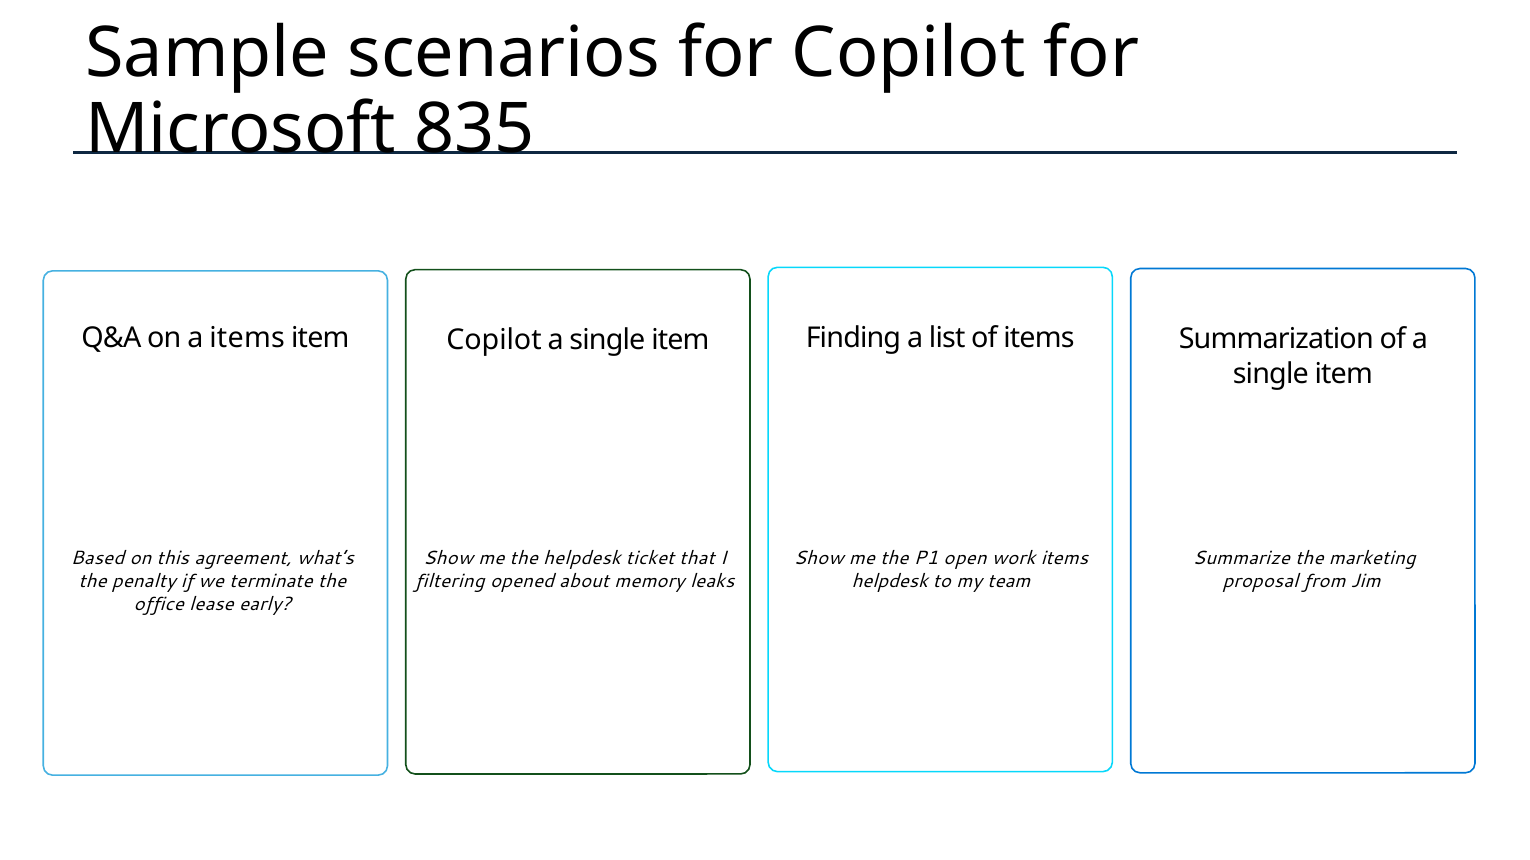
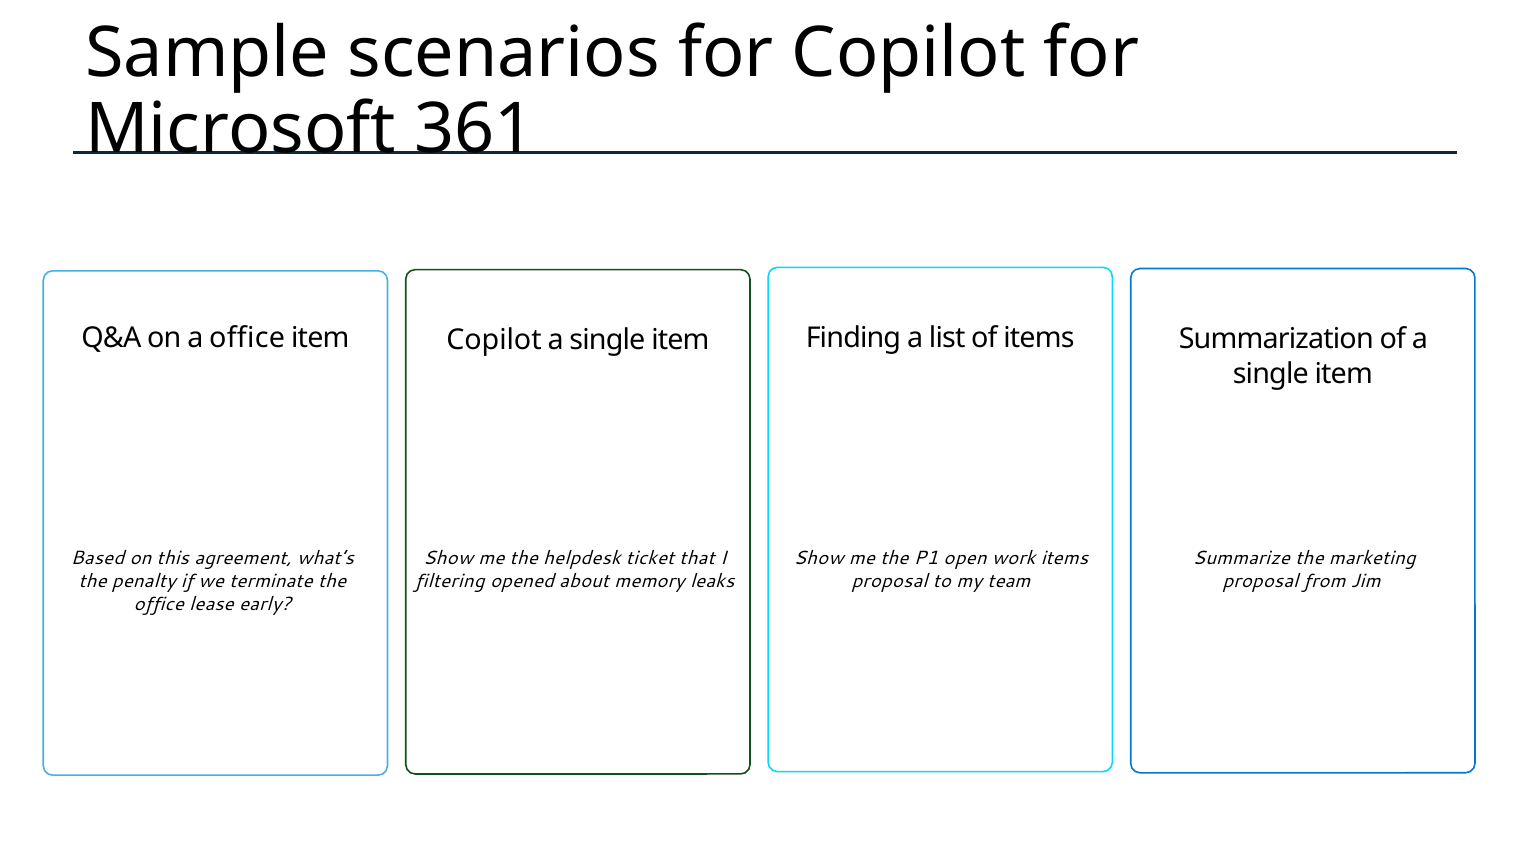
835: 835 -> 361 (474, 130)
a items: items -> office (247, 338)
helpdesk: helpdesk -> proposal (890, 582)
